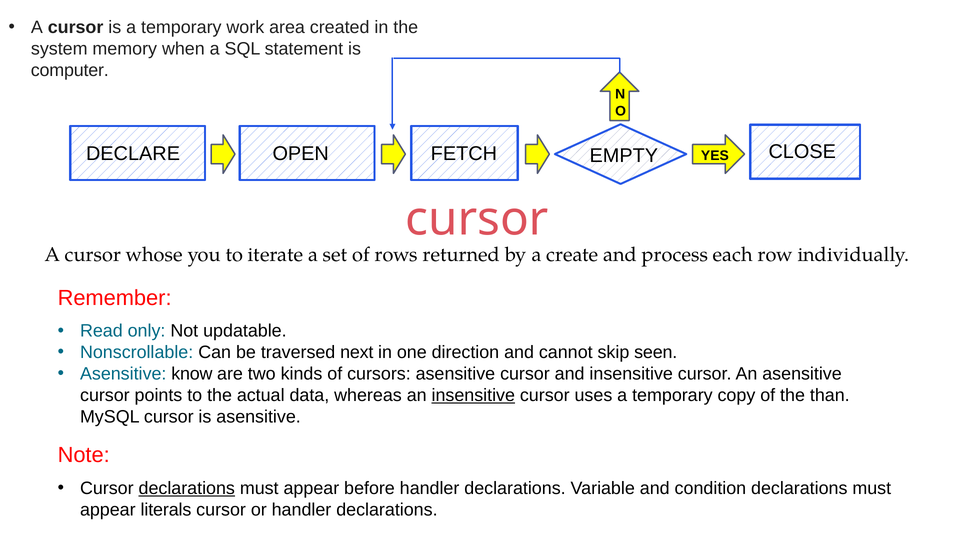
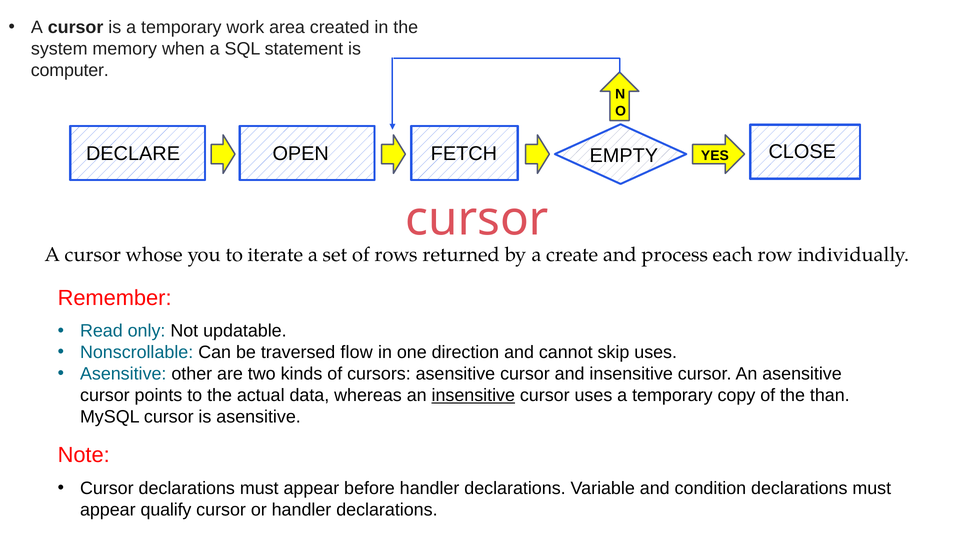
next: next -> flow (357, 352)
skip seen: seen -> uses (656, 352)
know: know -> other (192, 374)
declarations underline: present -> none (187, 488)
literals: literals -> qualify (166, 509)
